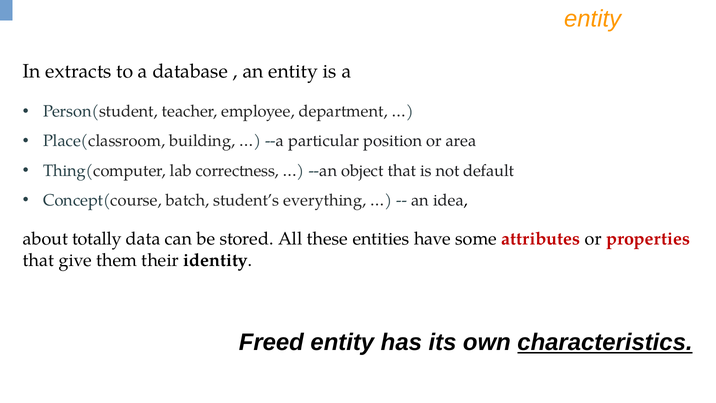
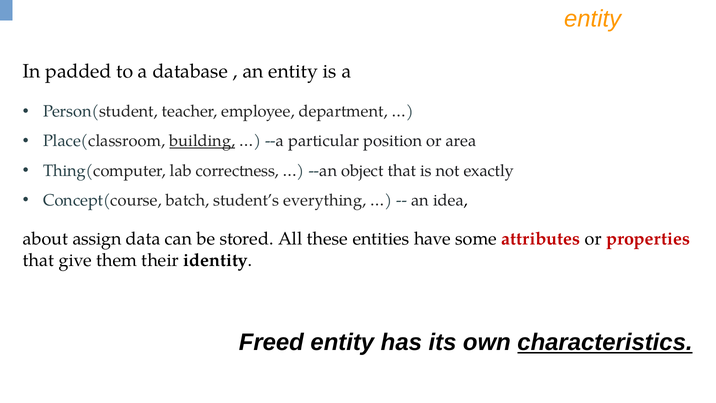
extracts: extracts -> padded (79, 71)
building underline: none -> present (202, 141)
default: default -> exactly (489, 171)
totally: totally -> assign (97, 239)
